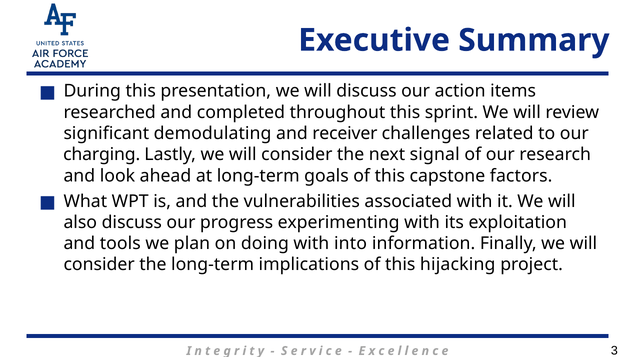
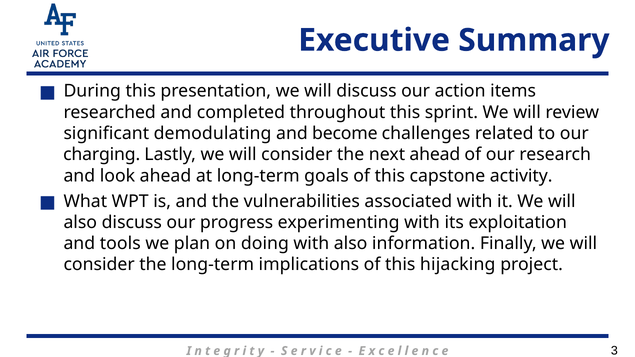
receiver: receiver -> become (345, 134)
next signal: signal -> ahead (435, 155)
factors: factors -> activity (521, 176)
with into: into -> also (351, 244)
